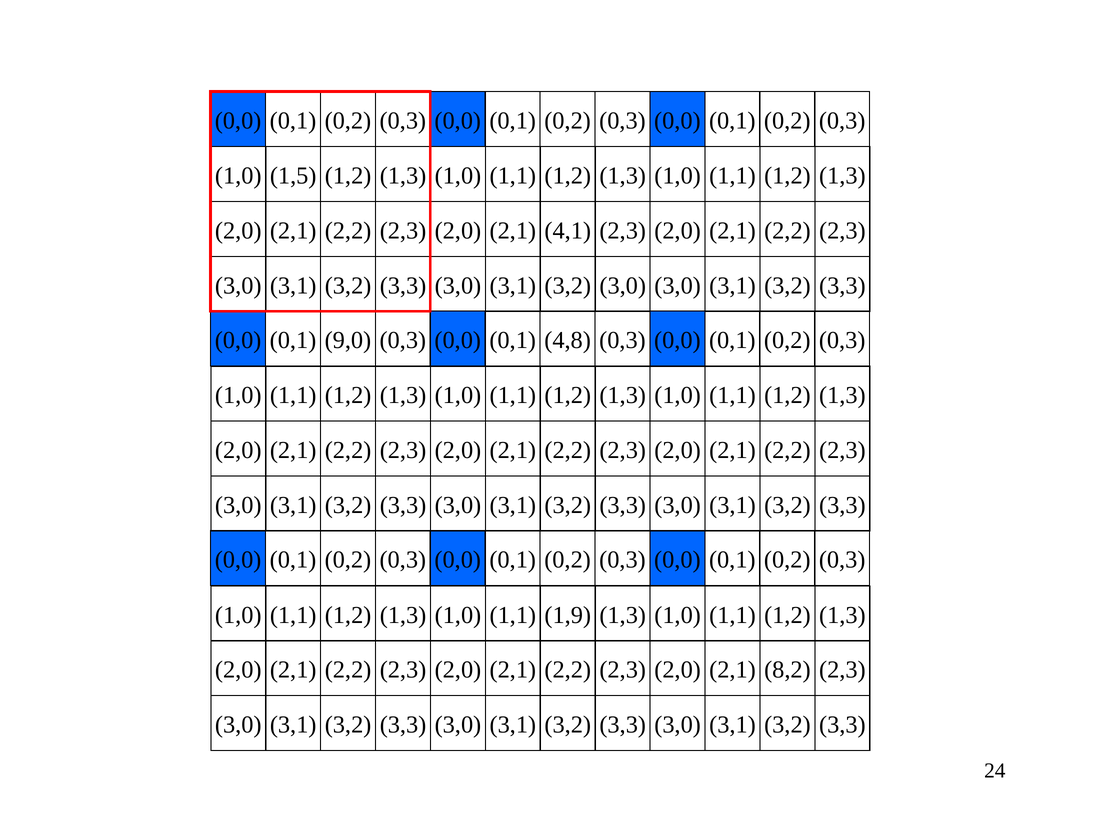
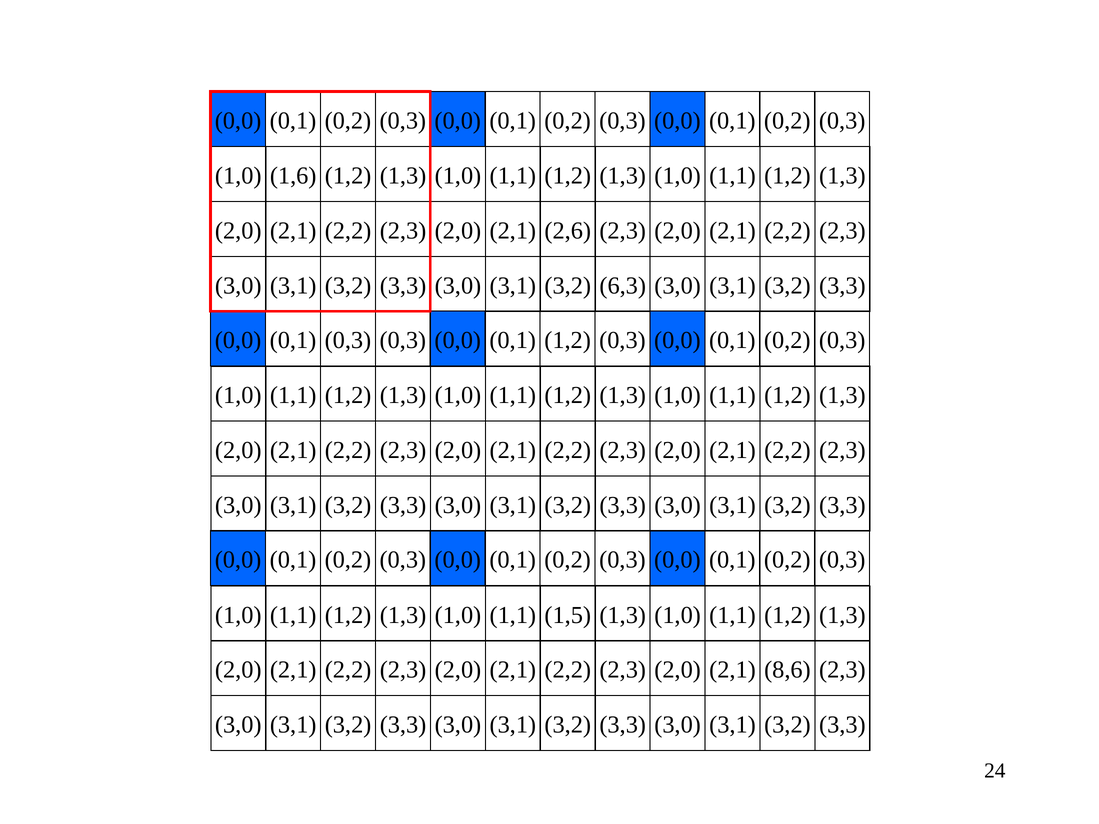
1,5: 1,5 -> 1,6 (293, 176)
4,1: 4,1 -> 2,6 (568, 231)
3,2 3,0: 3,0 -> 6,3 (623, 286)
0,1 9,0: 9,0 -> 0,3 (348, 340)
0,1 4,8: 4,8 -> 1,2 (568, 340)
1,9: 1,9 -> 1,5 (568, 615)
8,2: 8,2 -> 8,6 (787, 670)
